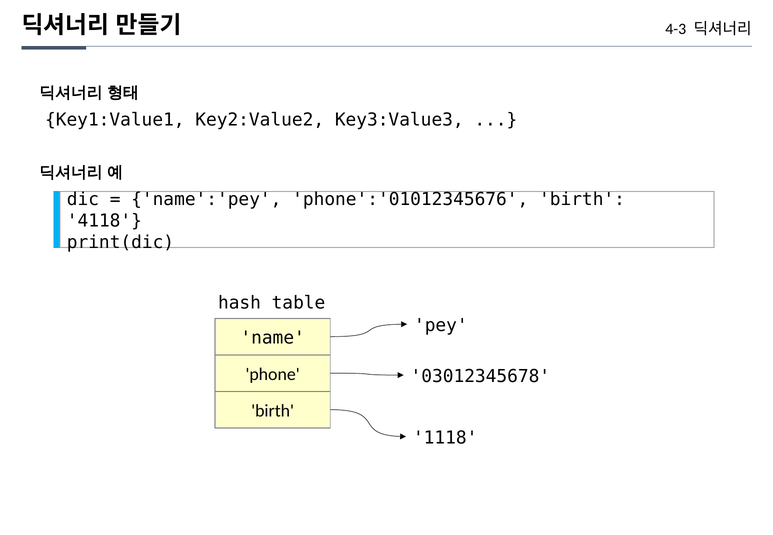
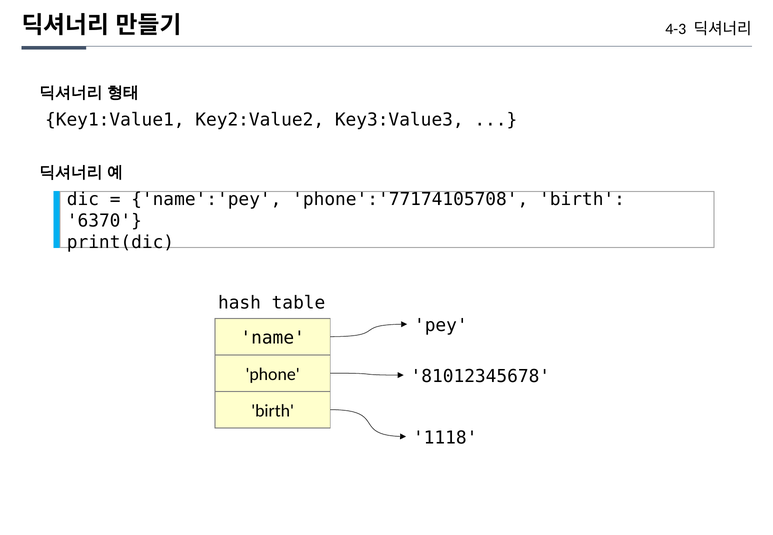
phone':'01012345676: phone':'01012345676 -> phone':'77174105708 (410, 199)
4118: 4118 -> 6370 (104, 221)
03012345678: 03012345678 -> 81012345678 (480, 376)
